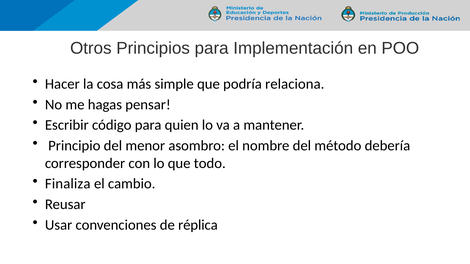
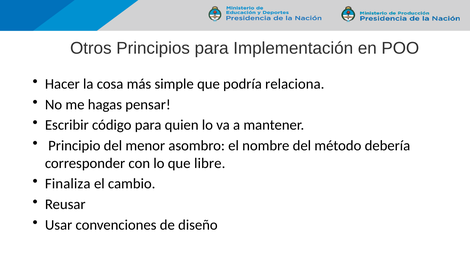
todo: todo -> libre (210, 163)
réplica: réplica -> diseño (198, 225)
